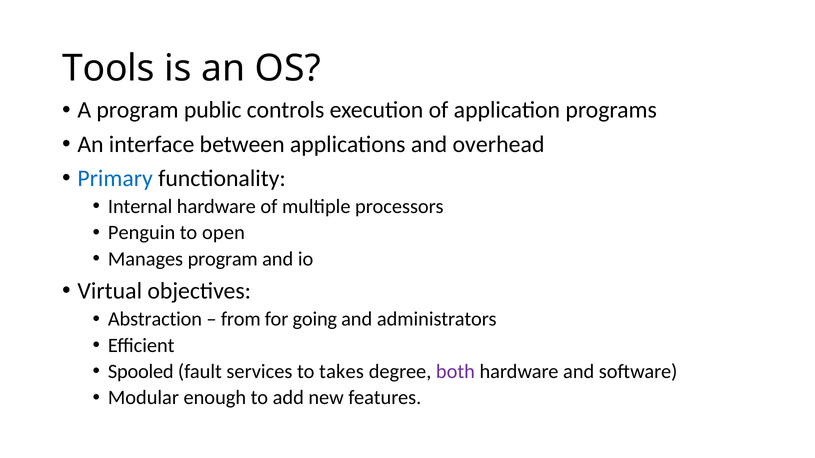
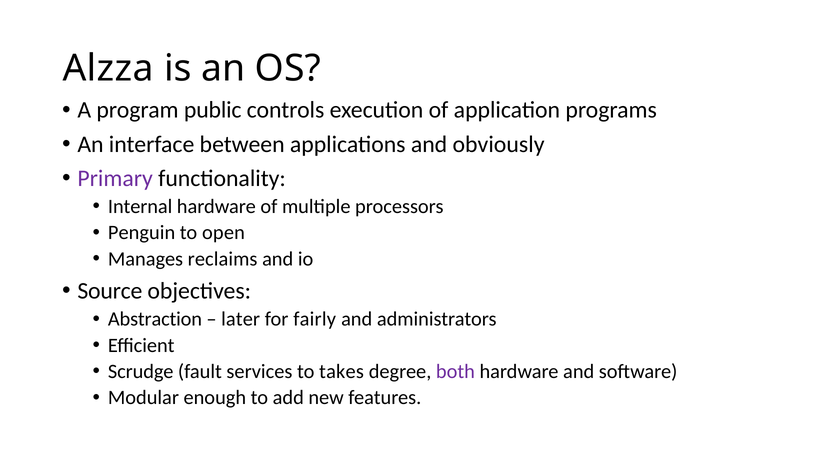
Tools: Tools -> Alzza (108, 68)
overhead: overhead -> obviously (499, 144)
Primary colour: blue -> purple (115, 179)
Manages program: program -> reclaims (223, 259)
Virtual: Virtual -> Source (110, 291)
from: from -> later (241, 319)
going: going -> fairly (315, 319)
Spooled: Spooled -> Scrudge (141, 372)
